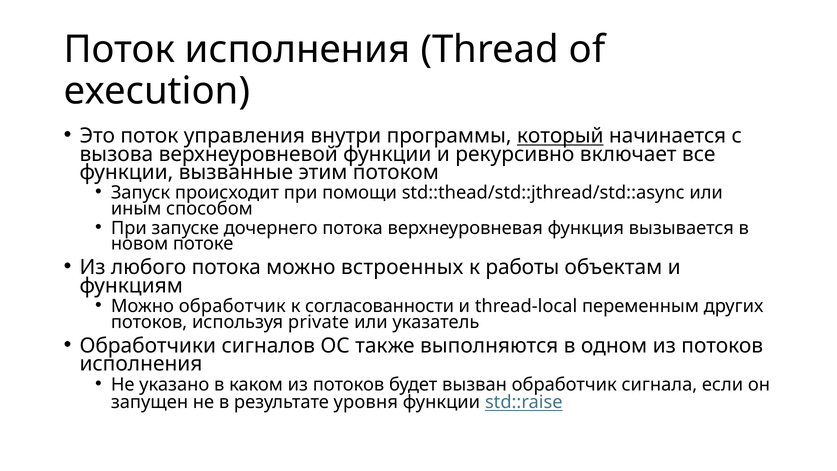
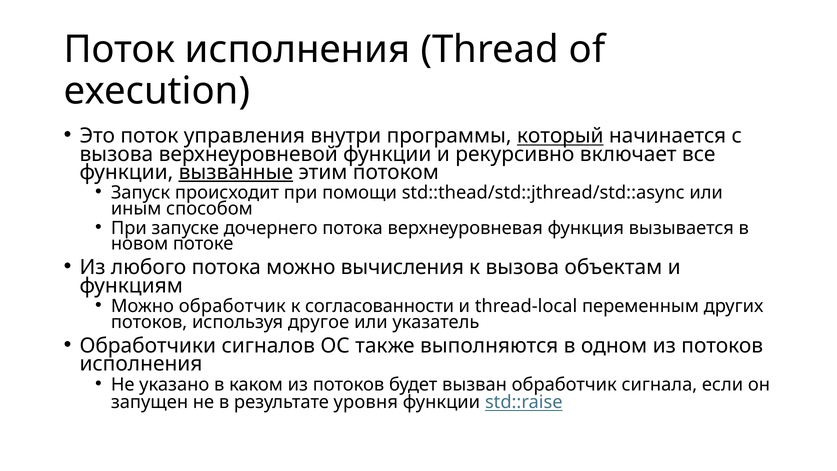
вызванные underline: none -> present (236, 172)
встроенных: встроенных -> вычисления (402, 267)
к работы: работы -> вызова (522, 267)
private: private -> другое (319, 322)
